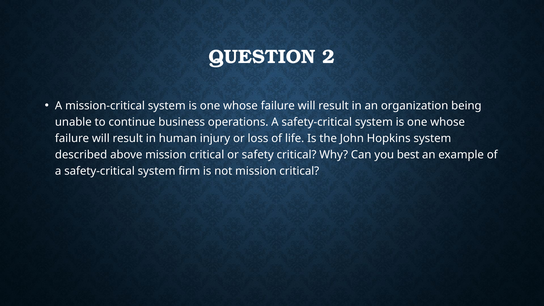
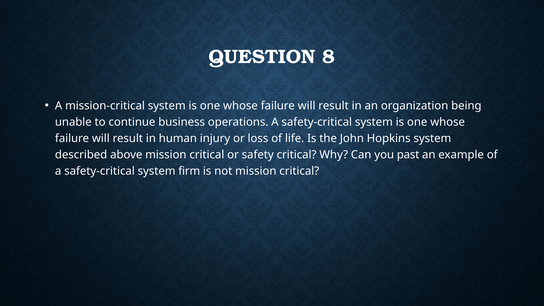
2: 2 -> 8 (328, 57)
best: best -> past (408, 155)
